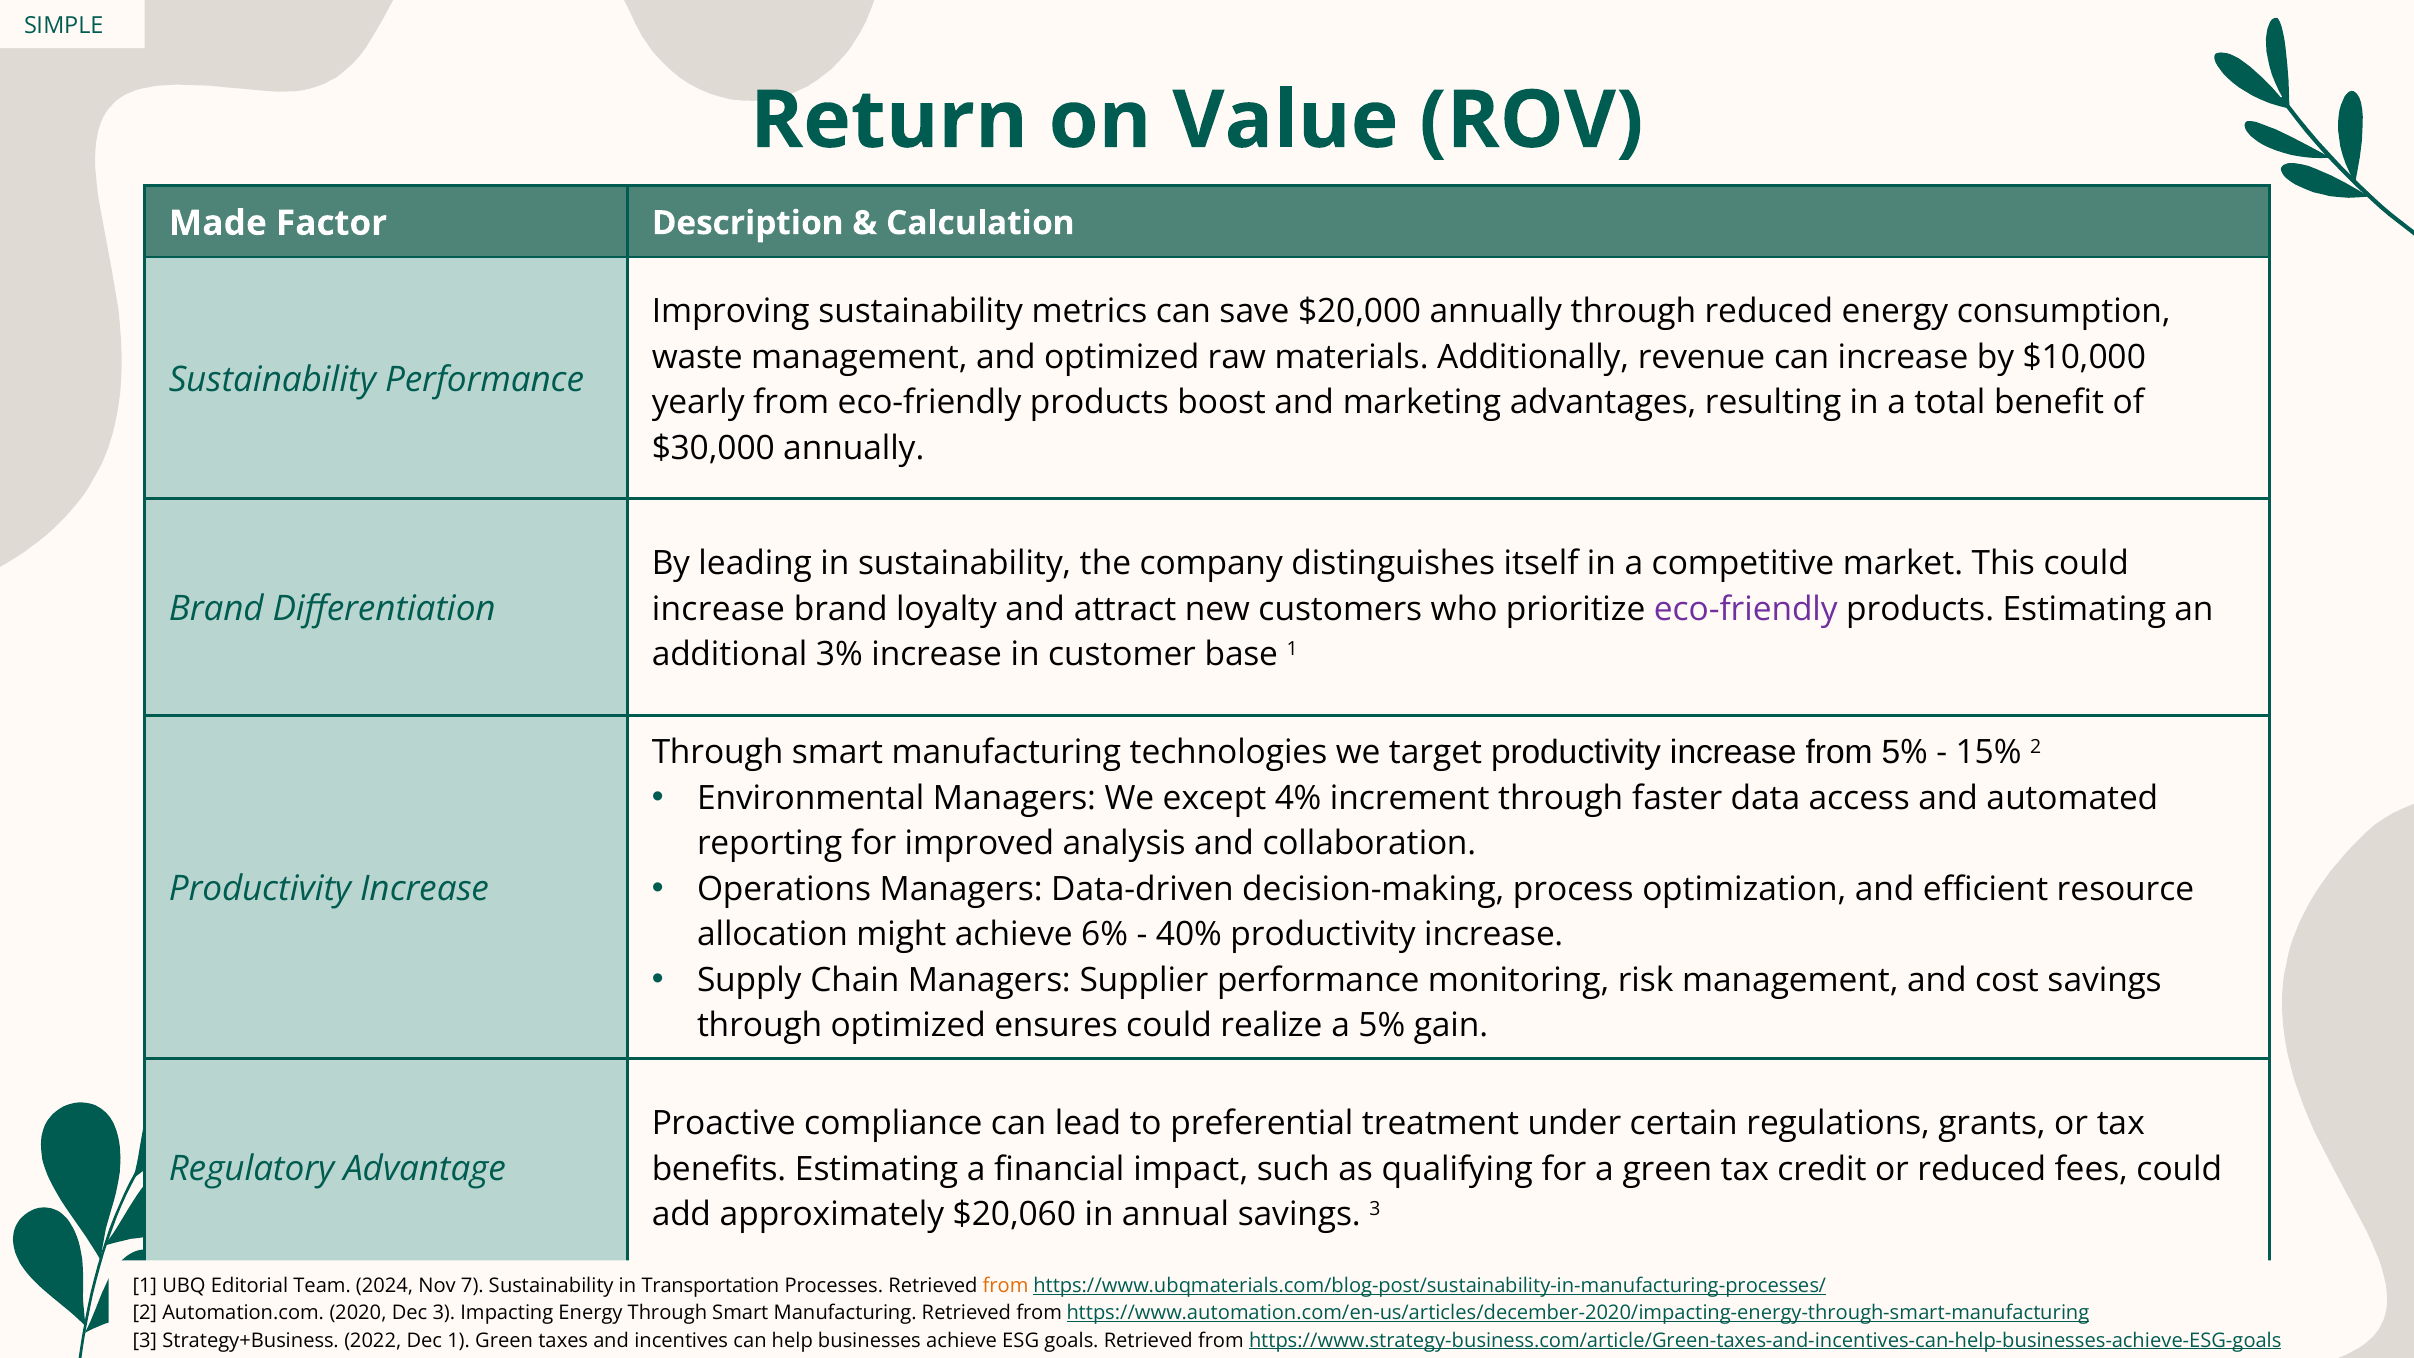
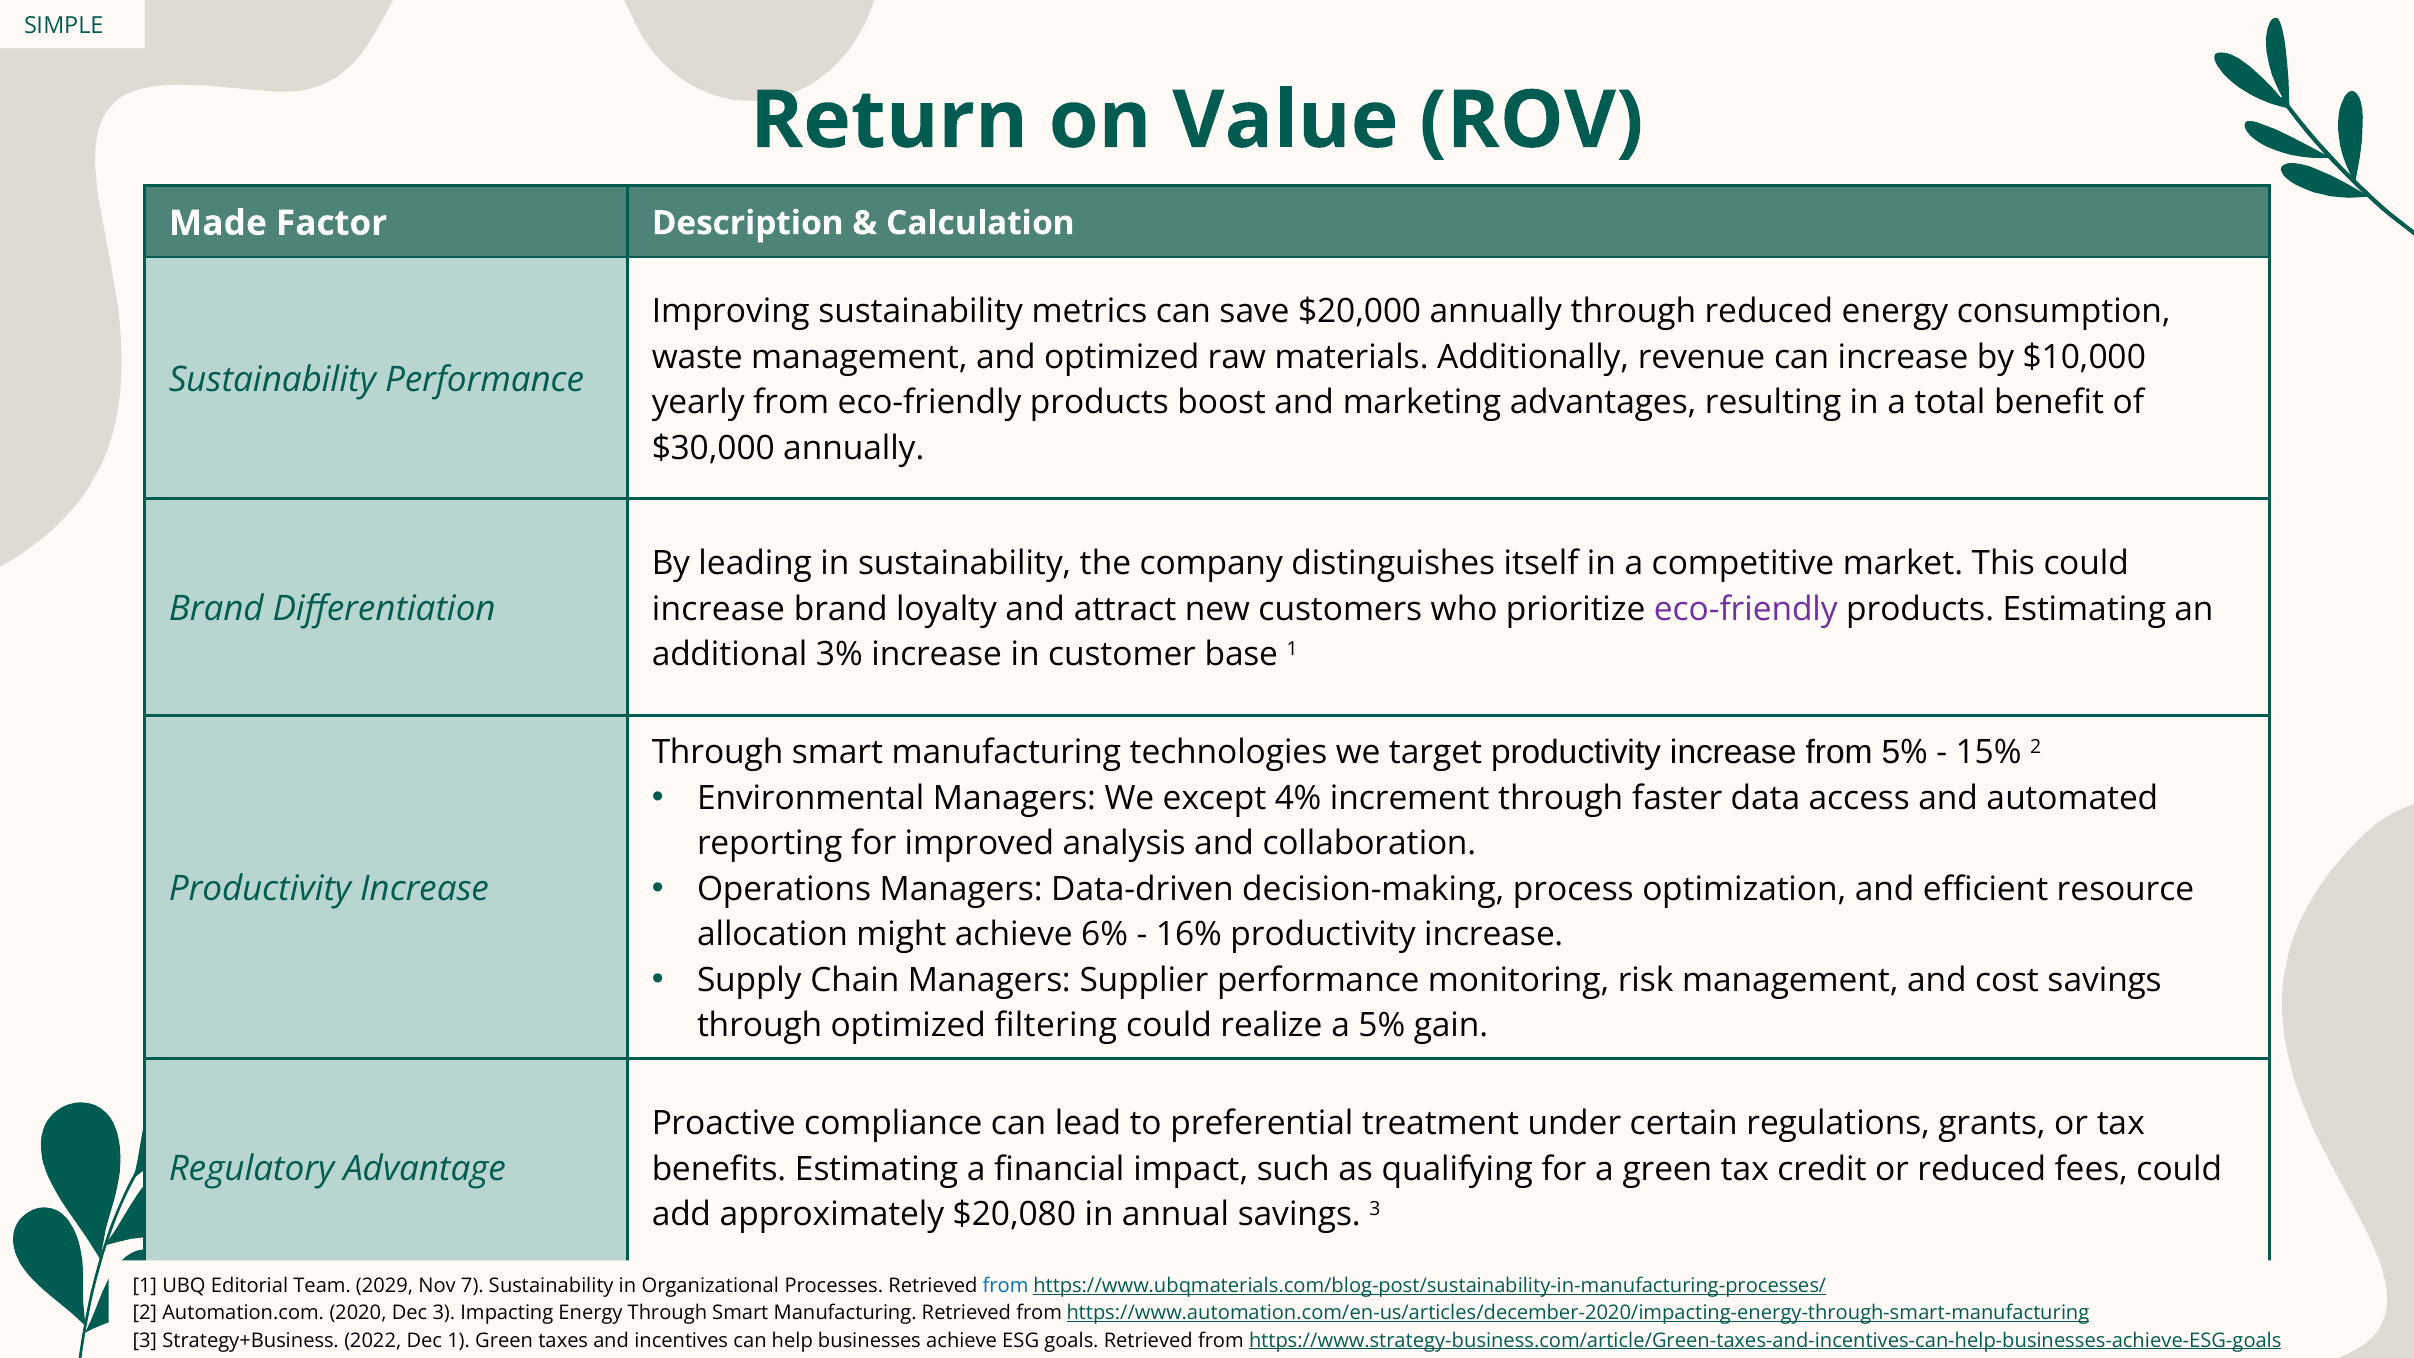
40%: 40% -> 16% (1189, 935)
ensures: ensures -> filtering (1056, 1026)
$20,060: $20,060 -> $20,080 (1014, 1215)
2024: 2024 -> 2029 (385, 1286)
Transportation: Transportation -> Organizational (710, 1286)
from colour: orange -> blue (1005, 1286)
